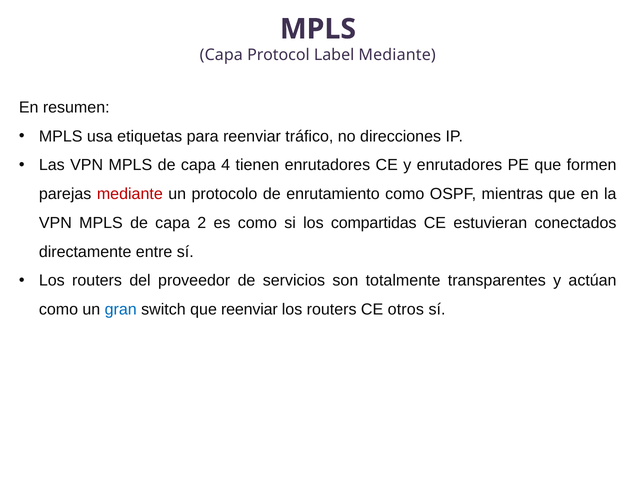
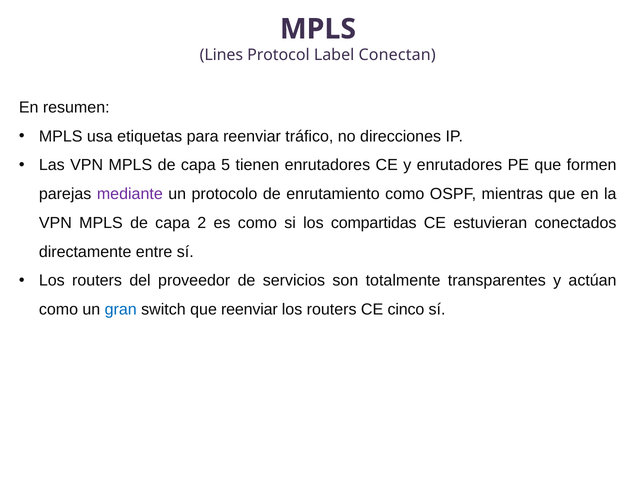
Capa: Capa -> Lines (221, 55)
Label Mediante: Mediante -> Conectan (397, 55)
4: 4 -> 5 (226, 165)
mediante colour: red -> purple (130, 194)
otros: otros -> cinco (406, 309)
